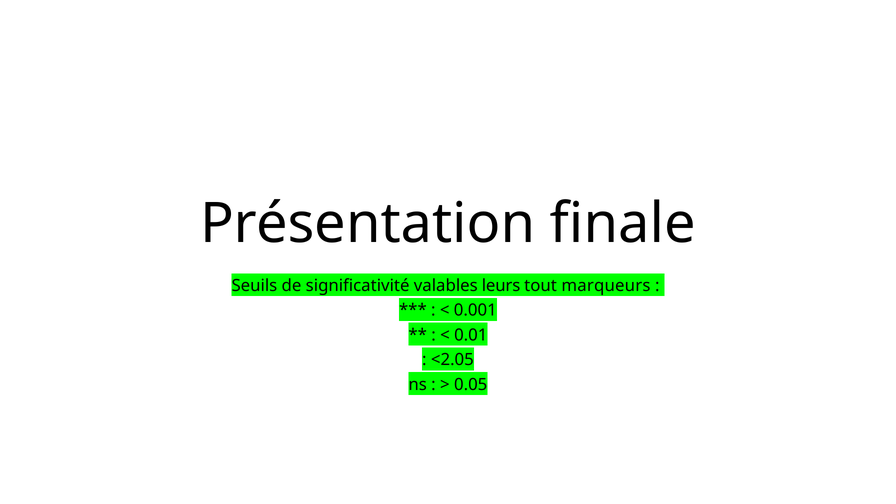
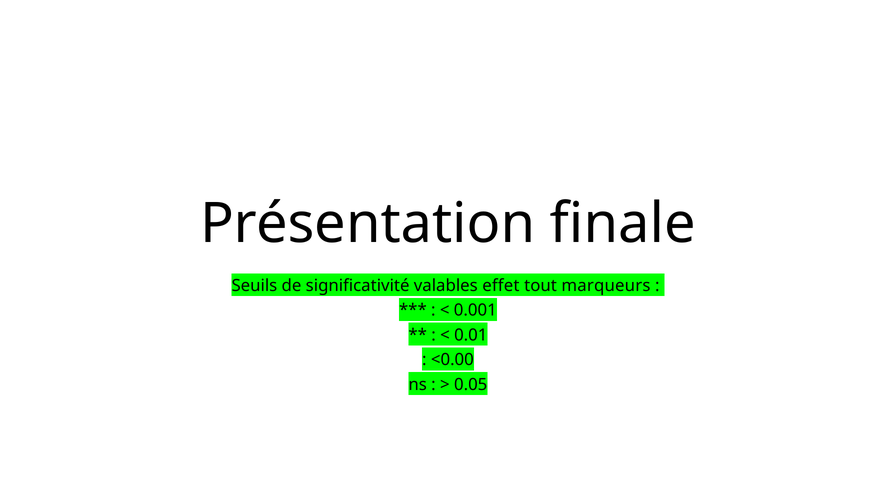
leurs: leurs -> effet (501, 286)
<2.05: <2.05 -> <0.00 (452, 360)
